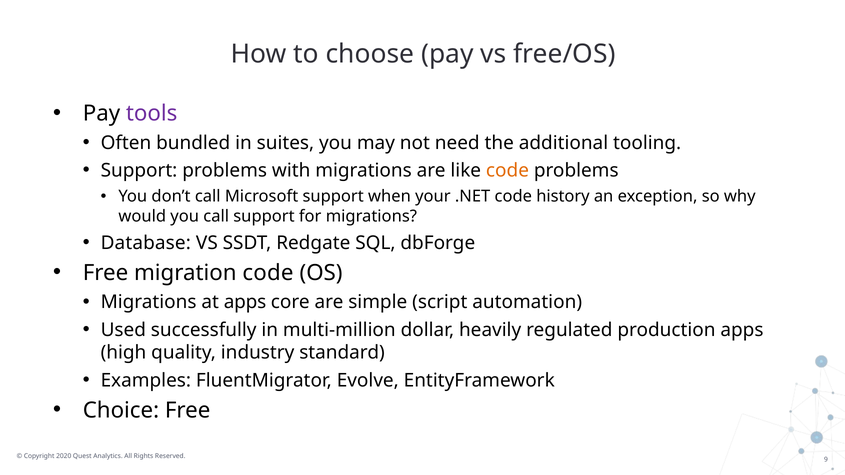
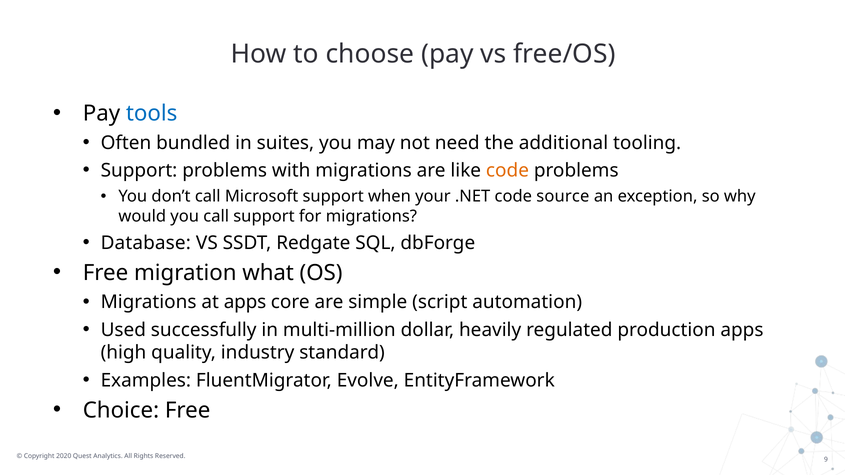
tools colour: purple -> blue (152, 113)
history: history -> source (563, 197)
migration code: code -> what (268, 273)
